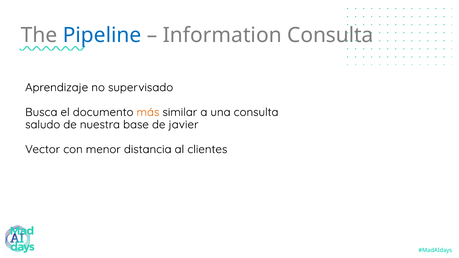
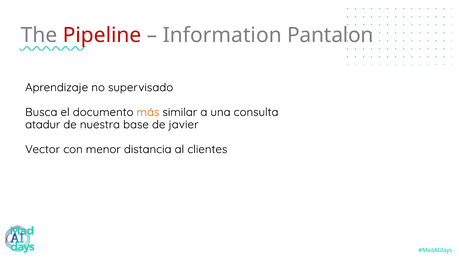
Pipeline colour: blue -> red (102, 35)
Information Consulta: Consulta -> Pantalon (330, 35)
saludo: saludo -> atadur (43, 125)
